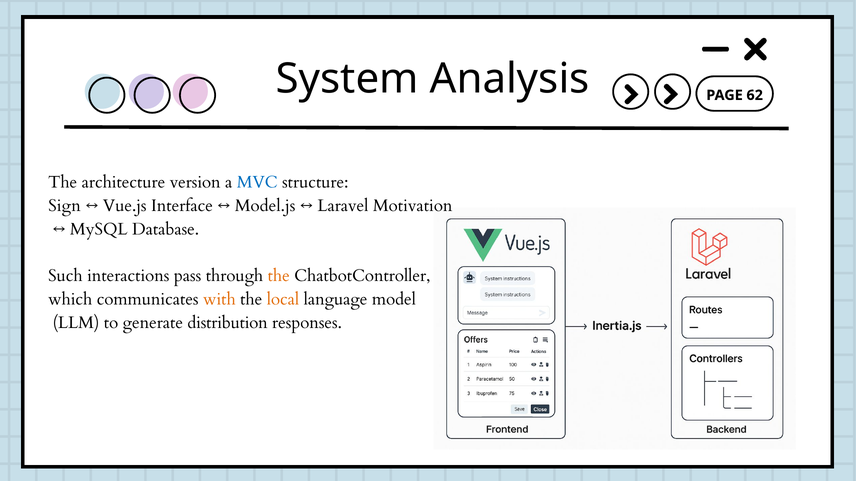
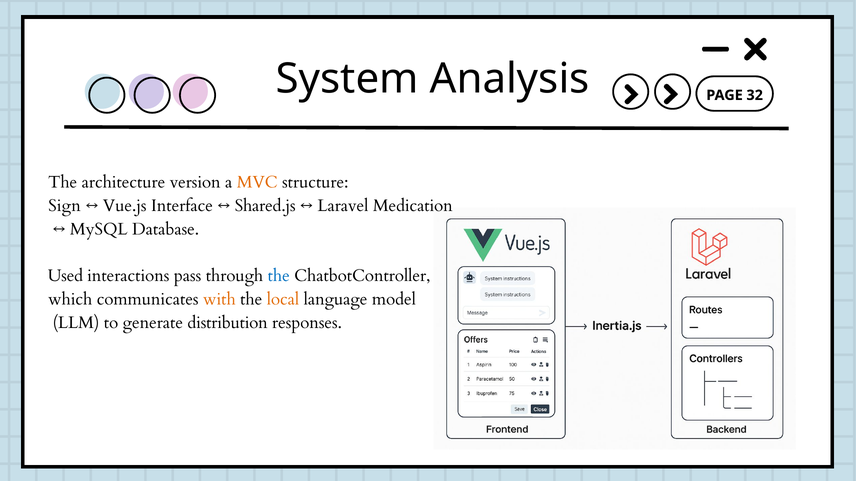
62: 62 -> 32 (755, 95)
MVC colour: blue -> orange (257, 182)
Model.js: Model.js -> Shared.js (265, 206)
Motivation: Motivation -> Medication (413, 206)
Such: Such -> Used (65, 276)
the colour: orange -> blue (279, 276)
